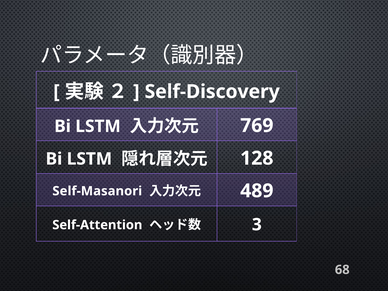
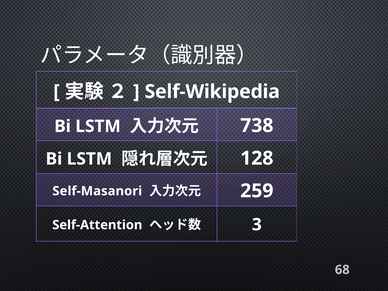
Self-Discovery: Self-Discovery -> Self-Wikipedia (212, 92)
769: 769 -> 738 (257, 126)
489: 489 -> 259 (257, 191)
